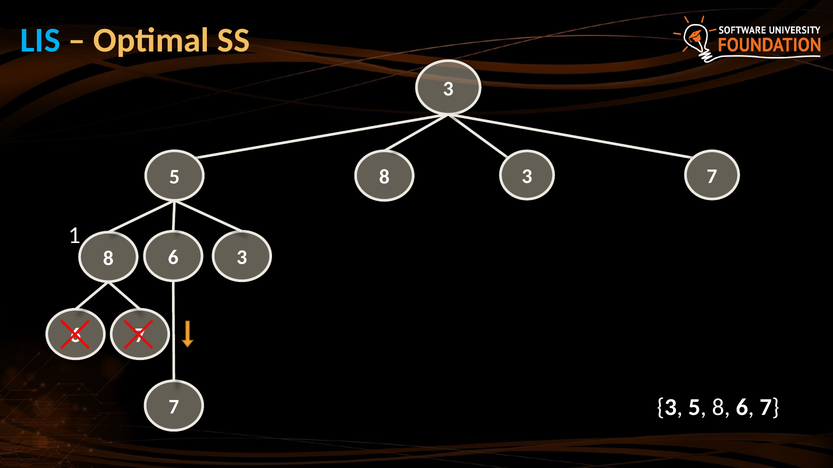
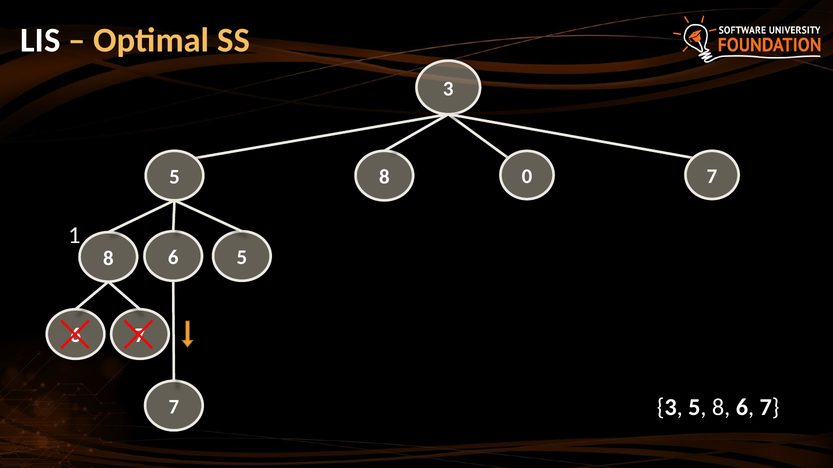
LIS colour: light blue -> white (40, 40)
5 3: 3 -> 0 (527, 177)
8 3: 3 -> 5 (242, 258)
